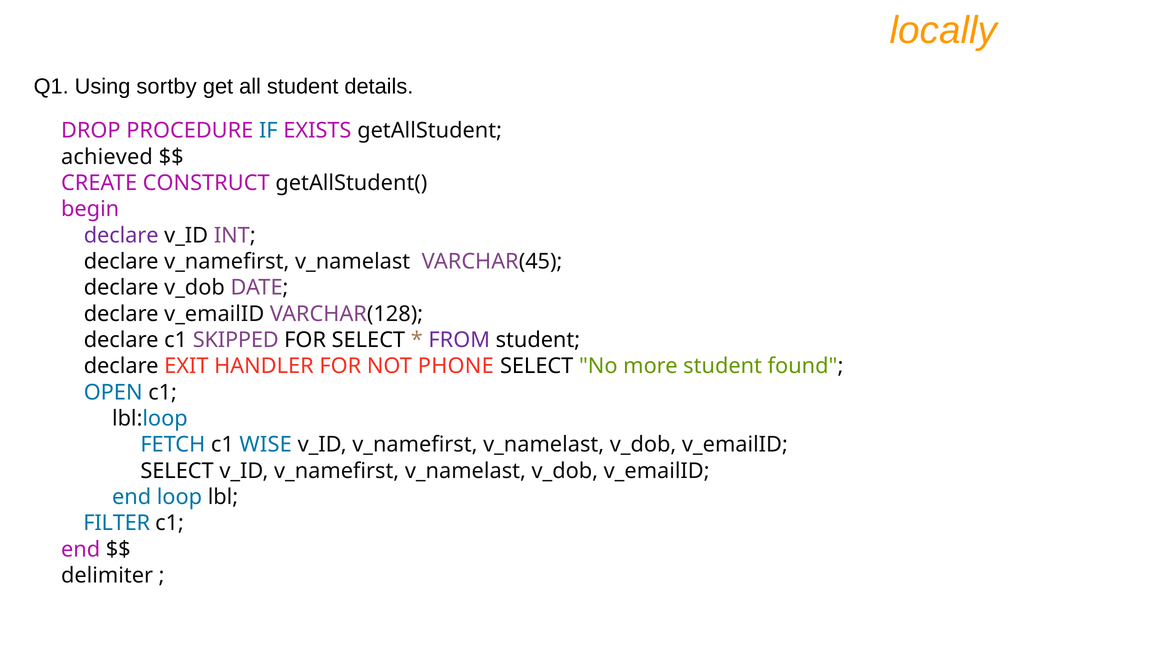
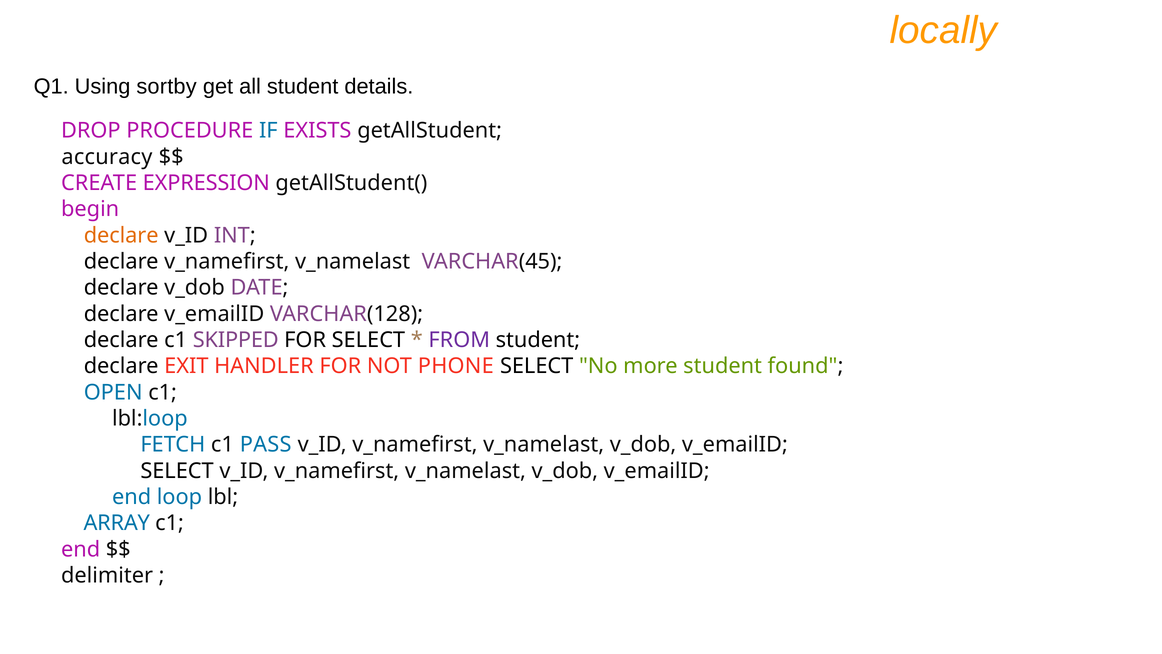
achieved: achieved -> accuracy (107, 157)
CONSTRUCT: CONSTRUCT -> EXPRESSION (206, 183)
declare colour: purple -> orange (121, 235)
WISE: WISE -> PASS (266, 444)
FILTER: FILTER -> ARRAY (117, 523)
